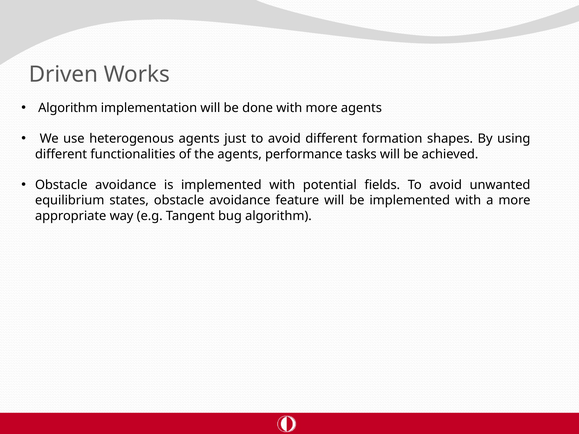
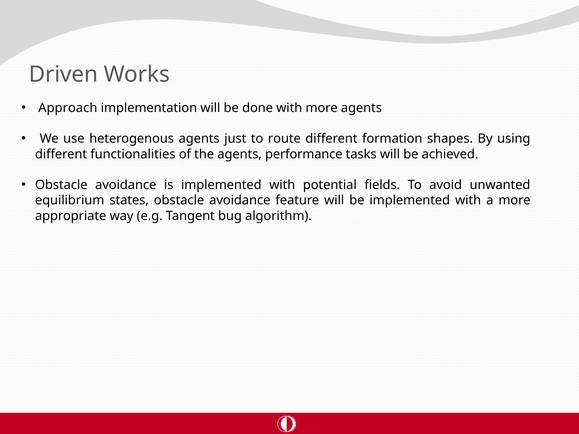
Algorithm: Algorithm -> Approach (68, 108)
just to avoid: avoid -> route (284, 139)
